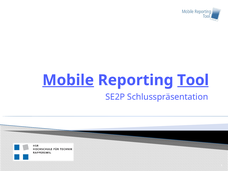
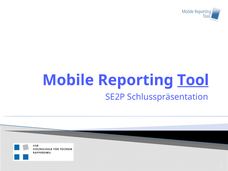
Mobile underline: present -> none (68, 80)
